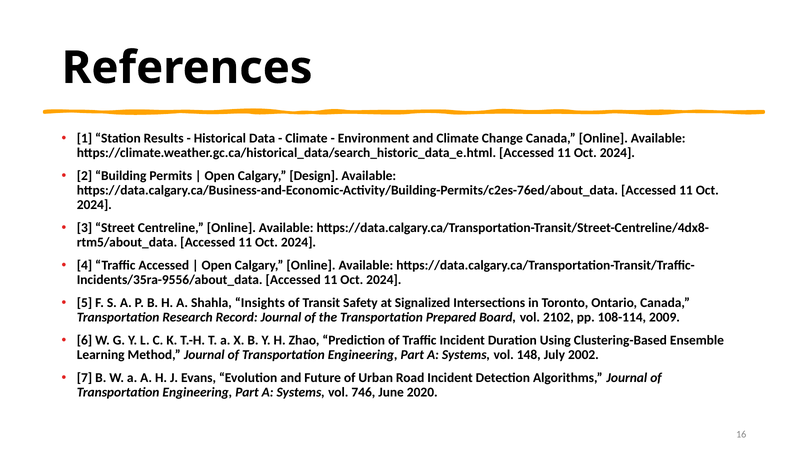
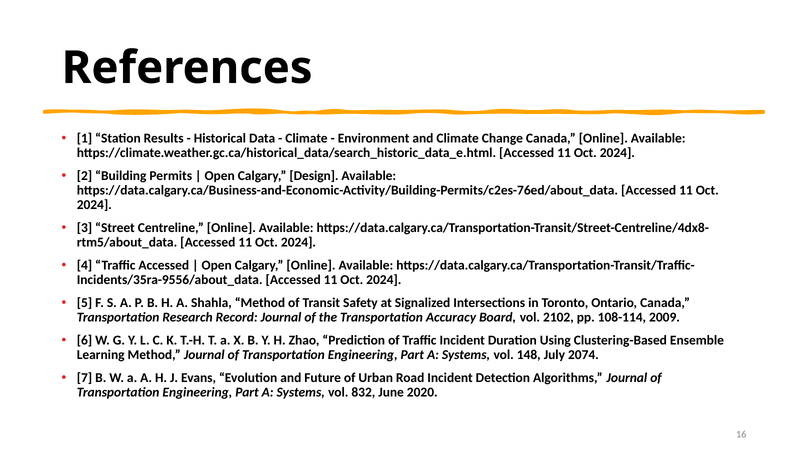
Shahla Insights: Insights -> Method (260, 303)
Prepared: Prepared -> Accuracy (451, 317)
2002: 2002 -> 2074 (583, 355)
746: 746 -> 832 (363, 392)
